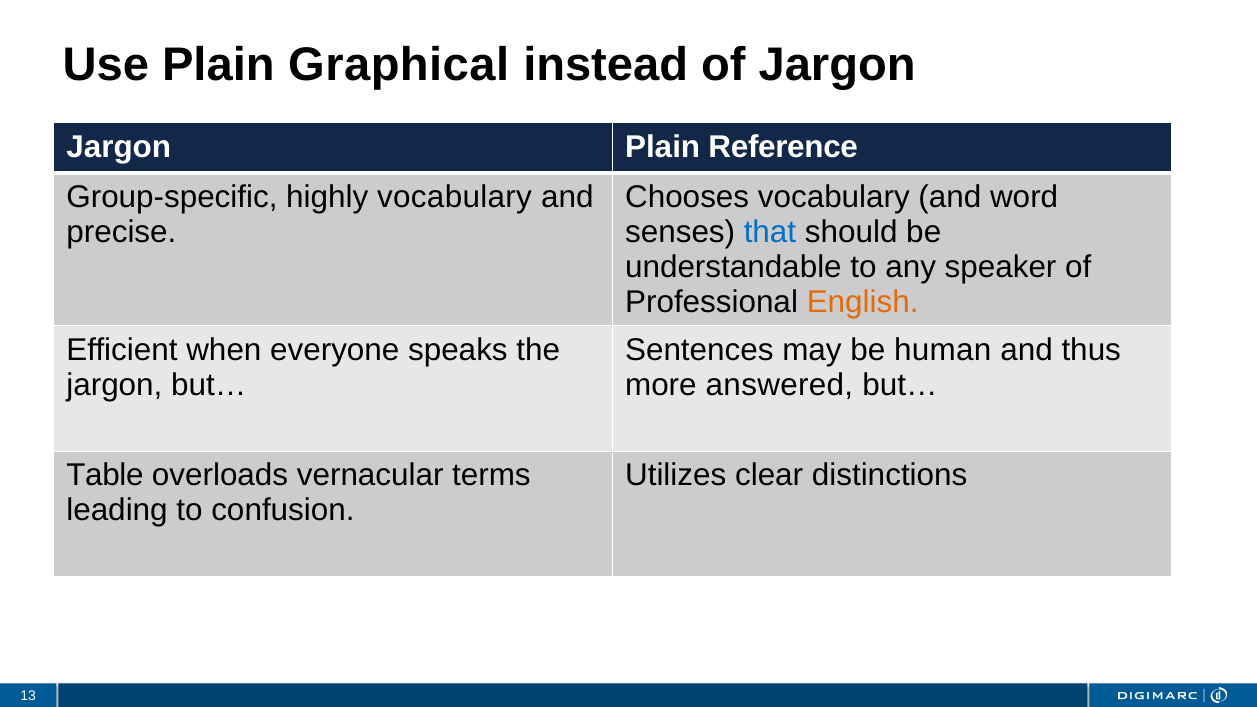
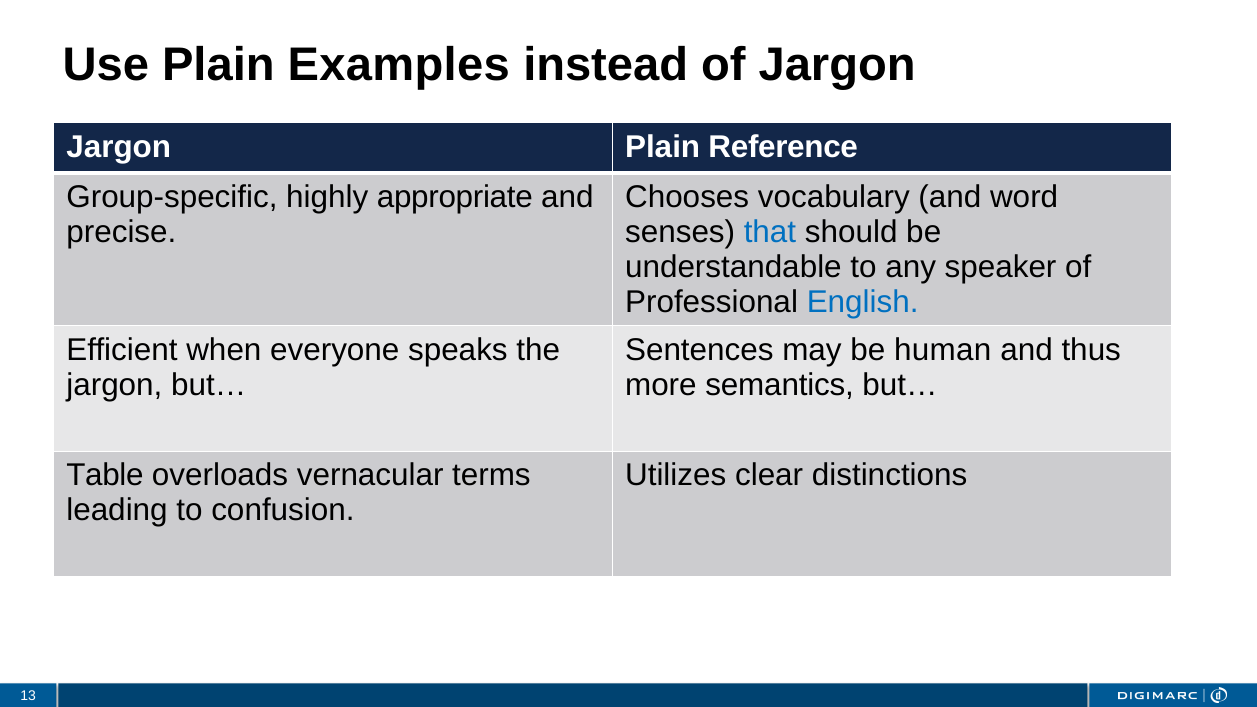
Graphical: Graphical -> Examples (399, 65)
highly vocabulary: vocabulary -> appropriate (455, 197)
English colour: orange -> blue (863, 302)
answered: answered -> semantics (780, 385)
